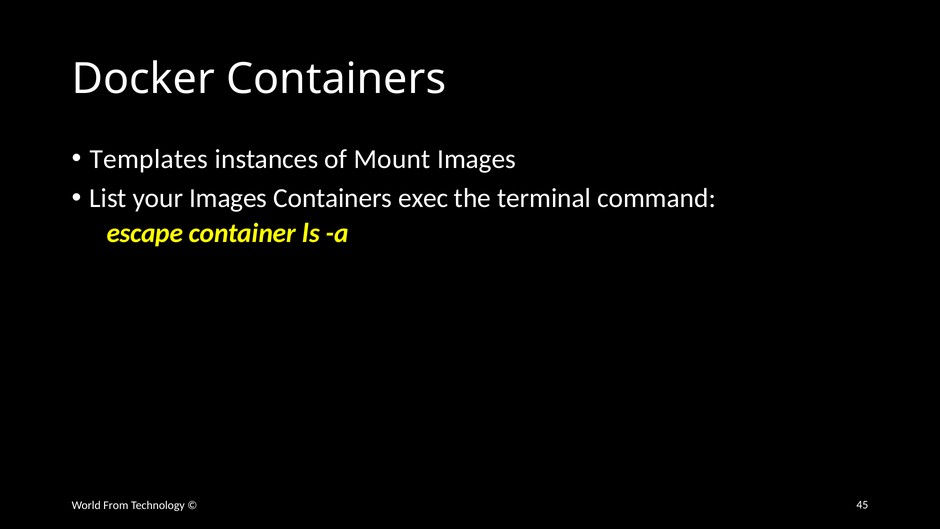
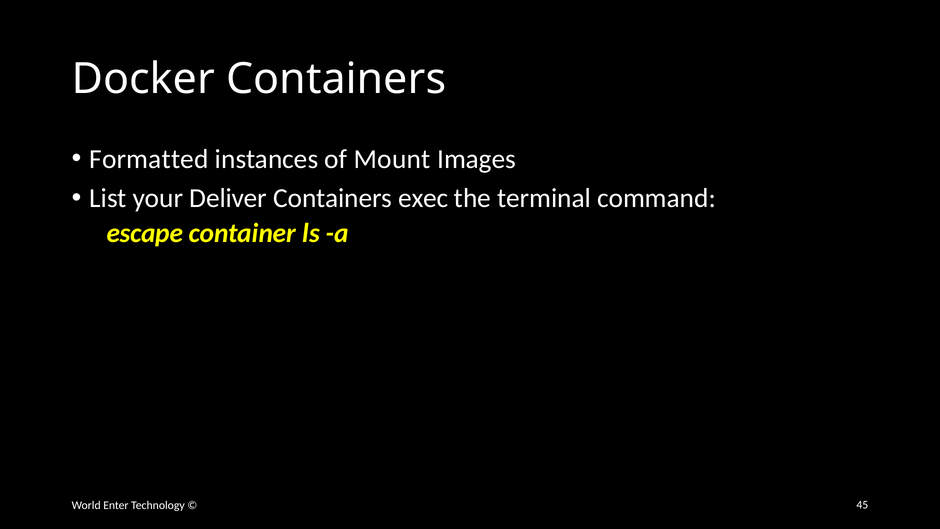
Templates: Templates -> Formatted (149, 159)
your Images: Images -> Deliver (228, 198)
From: From -> Enter (116, 505)
